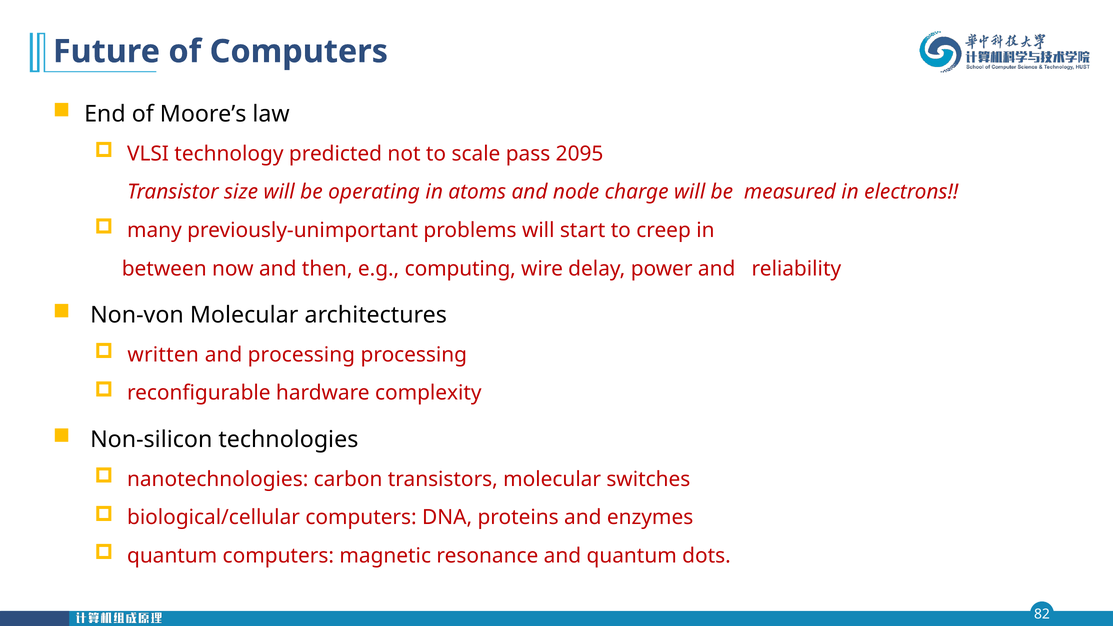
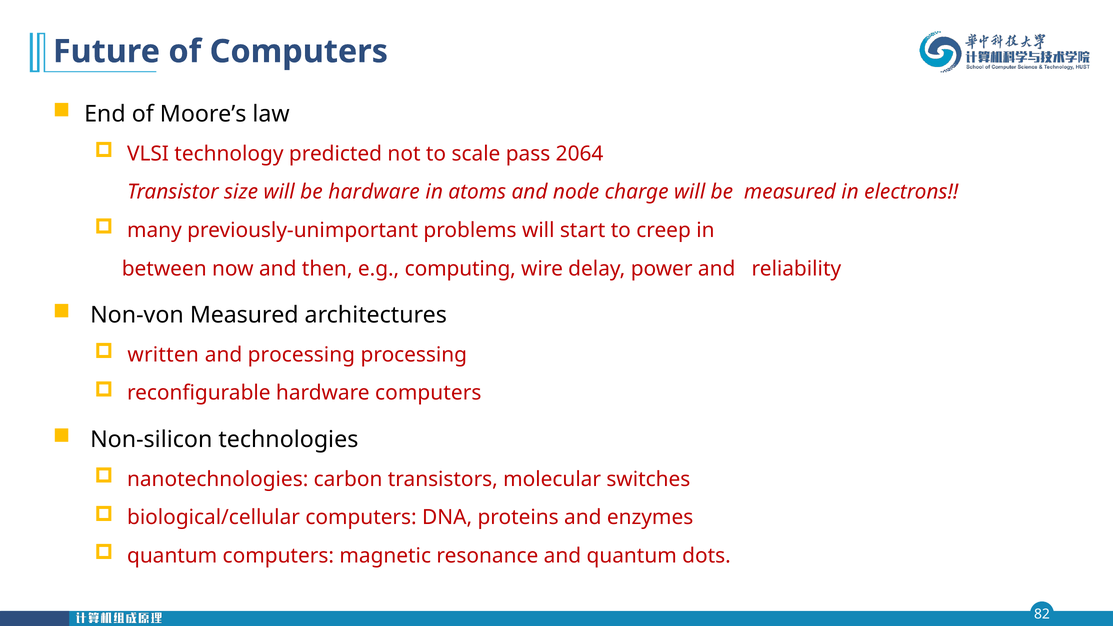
2095: 2095 -> 2064 (580, 154)
be operating: operating -> hardware (374, 192)
Non-von Molecular: Molecular -> Measured (244, 315)
hardware complexity: complexity -> computers (428, 393)
